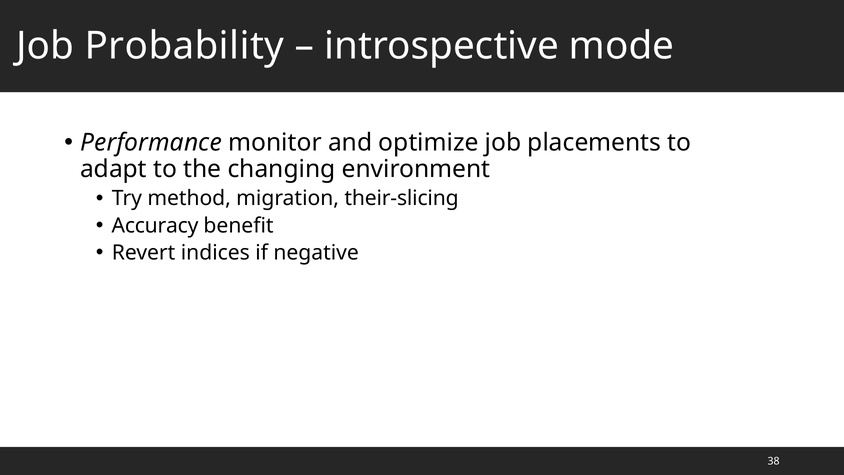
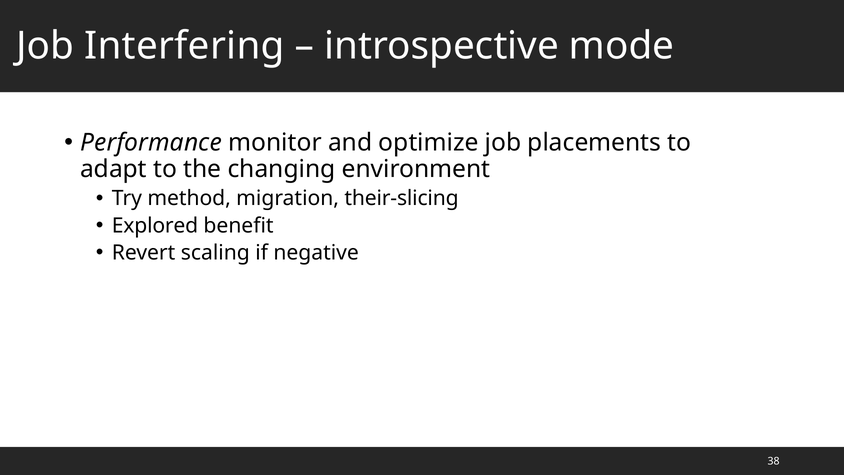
Probability: Probability -> Interfering (184, 46)
Accuracy: Accuracy -> Explored (155, 225)
indices: indices -> scaling (215, 253)
